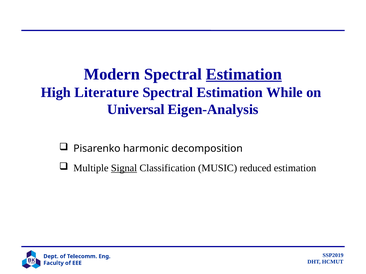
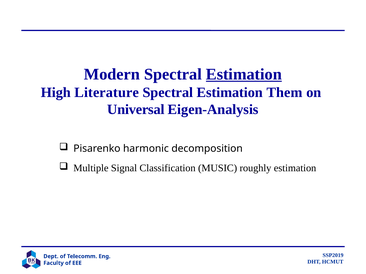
While: While -> Them (285, 93)
Signal underline: present -> none (124, 168)
reduced: reduced -> roughly (255, 168)
